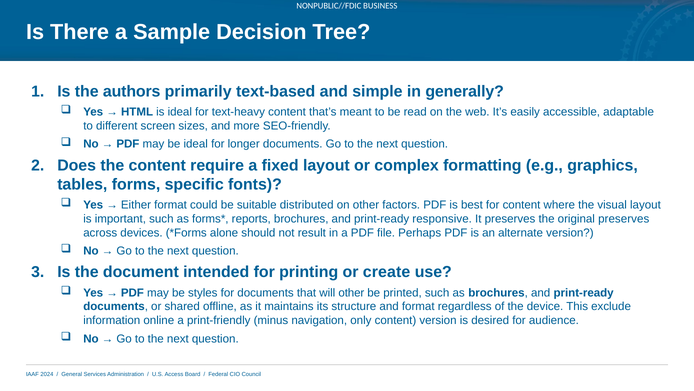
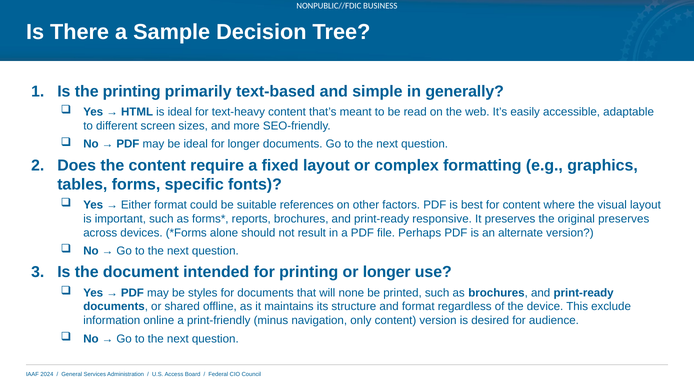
the authors: authors -> printing (132, 91)
distributed: distributed -> references (307, 205)
or create: create -> longer (387, 272)
will other: other -> none (351, 292)
